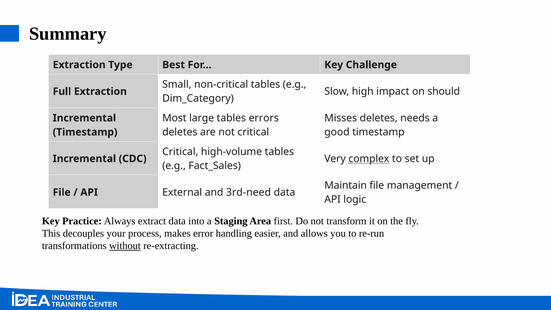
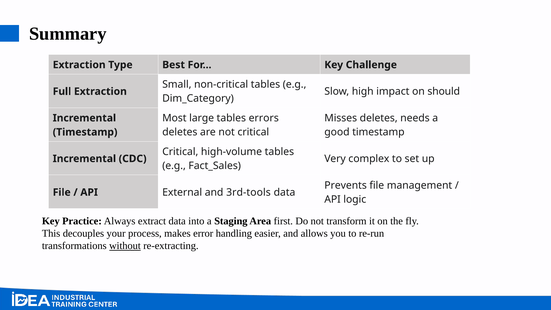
complex underline: present -> none (369, 159)
Maintain: Maintain -> Prevents (346, 185)
3rd-need: 3rd-need -> 3rd-tools (248, 192)
